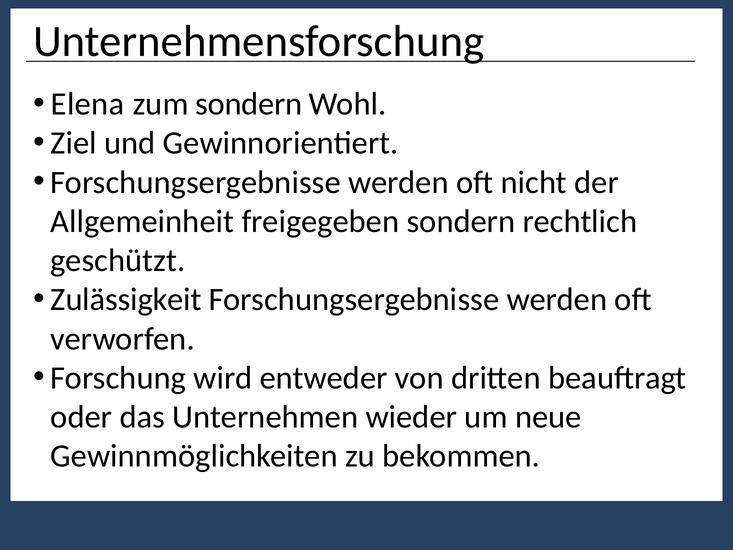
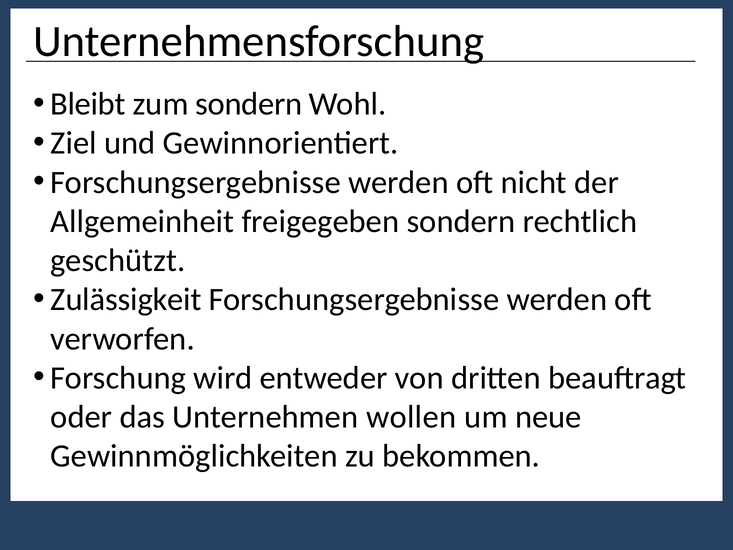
Elena: Elena -> Bleibt (88, 104)
wieder: wieder -> wollen (411, 417)
